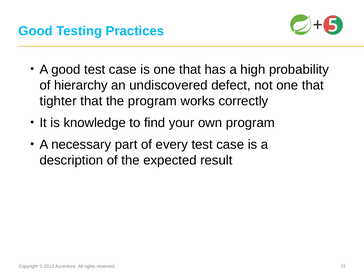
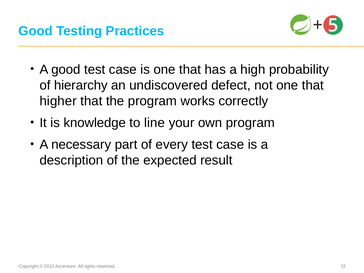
tighter: tighter -> higher (58, 101)
find: find -> line (155, 123)
